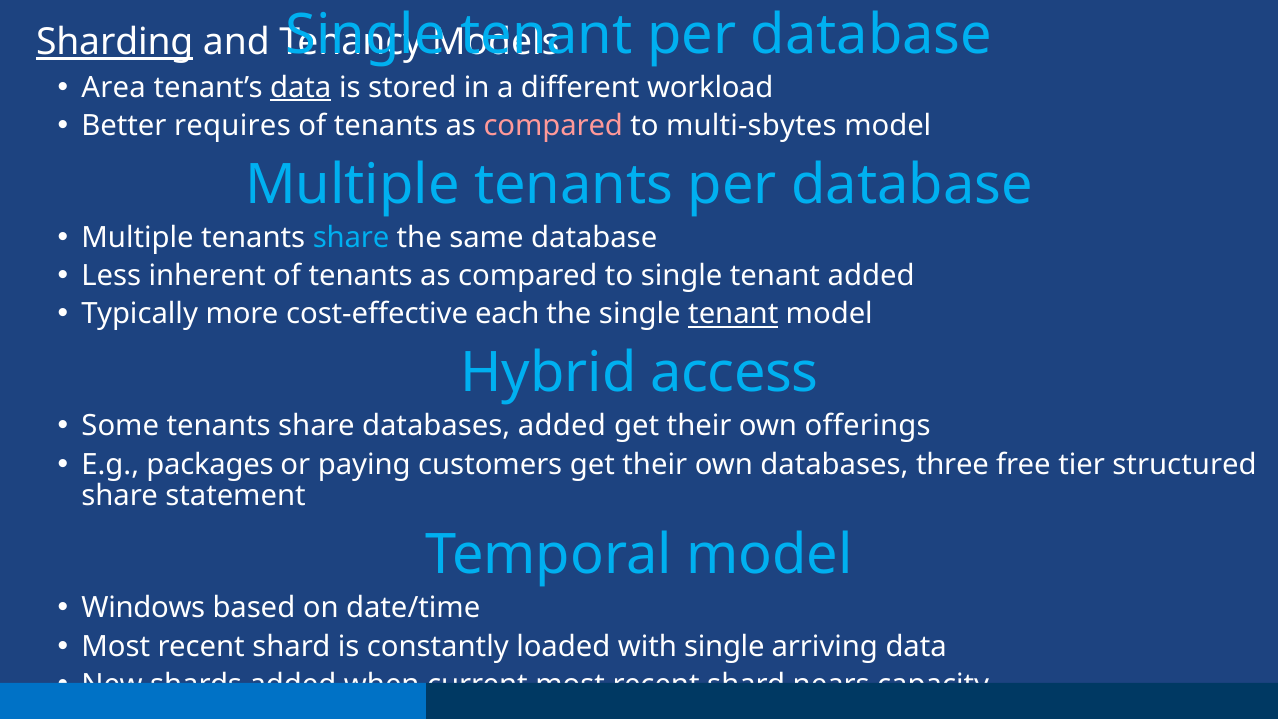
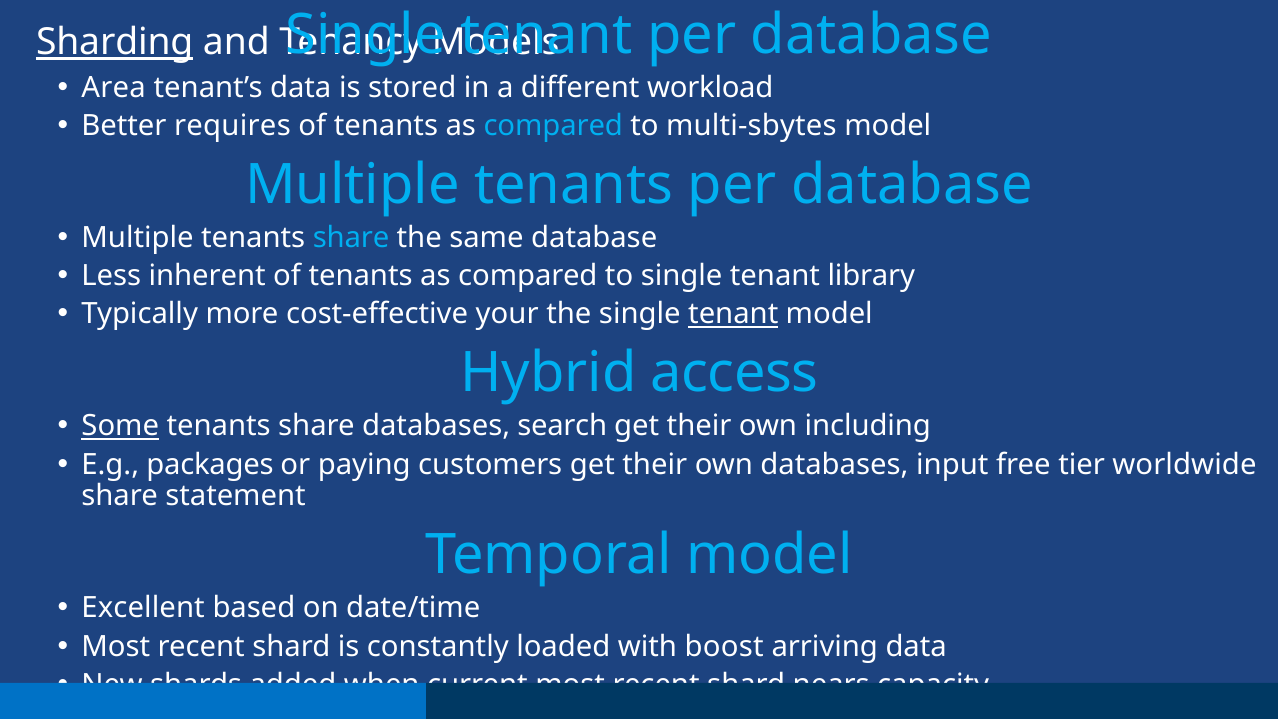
data underline: present -> none (301, 87)
compared colour: pink -> light blue (553, 126)
tenant added: added -> library (871, 276)
each: each -> your (507, 314)
Some underline: none -> present (120, 426)
databases added: added -> search (562, 426)
offerings: offerings -> including (868, 426)
three: three -> input (952, 464)
structured: structured -> worldwide (1184, 464)
Windows: Windows -> Excellent (143, 608)
with single: single -> boost (724, 646)
